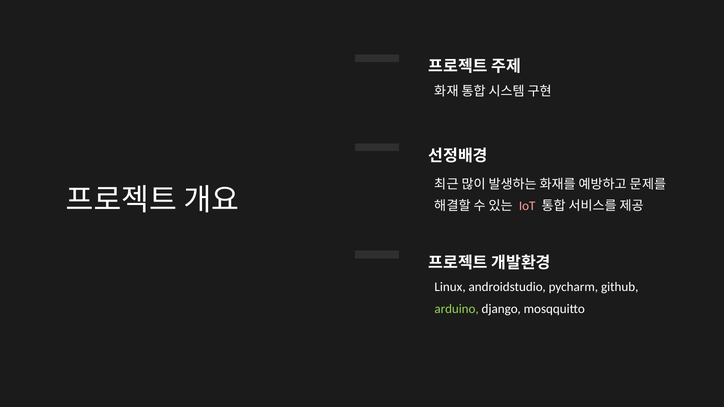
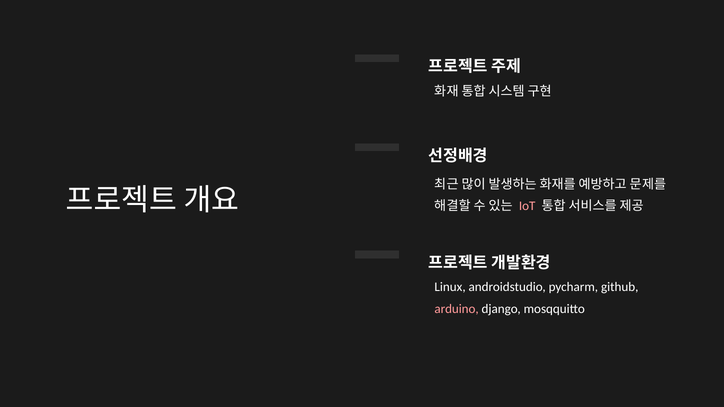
arduino colour: light green -> pink (457, 309)
